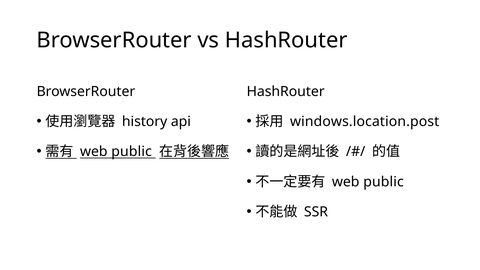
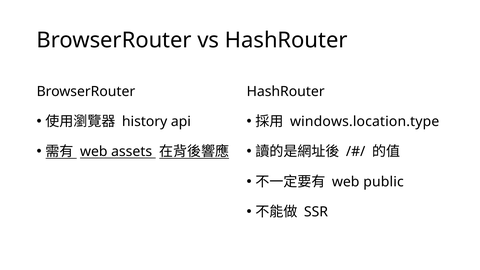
windows.location.post: windows.location.post -> windows.location.type (365, 122)
public: public -> assets (132, 152)
